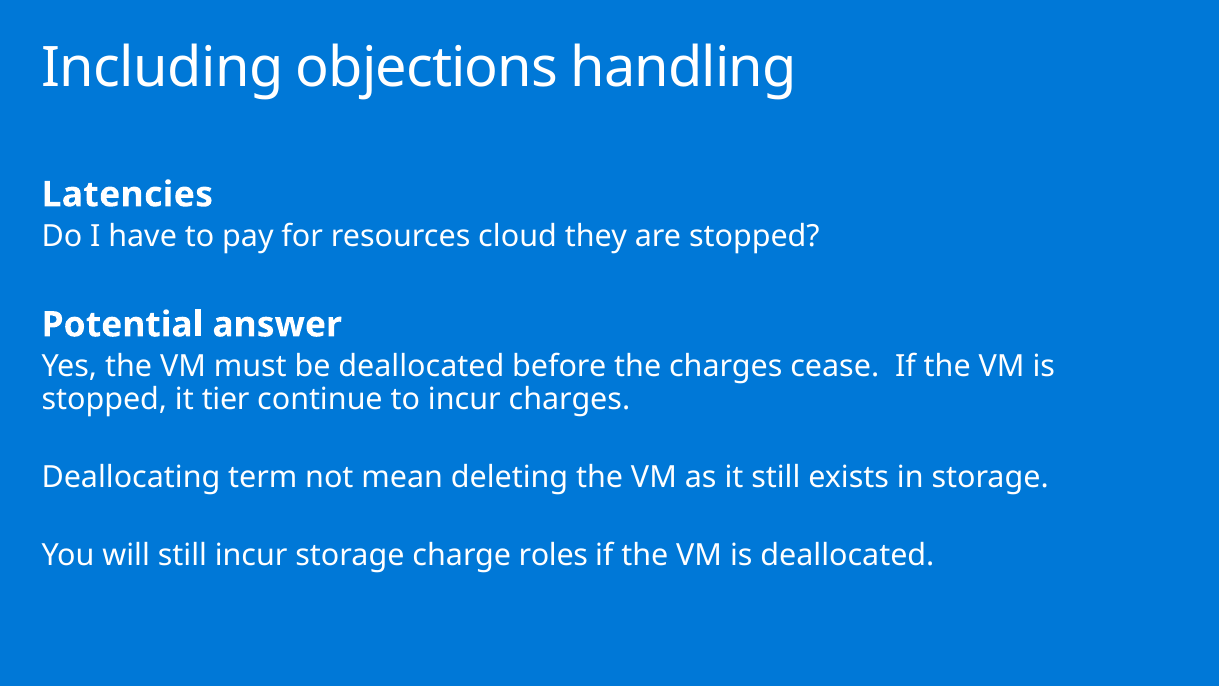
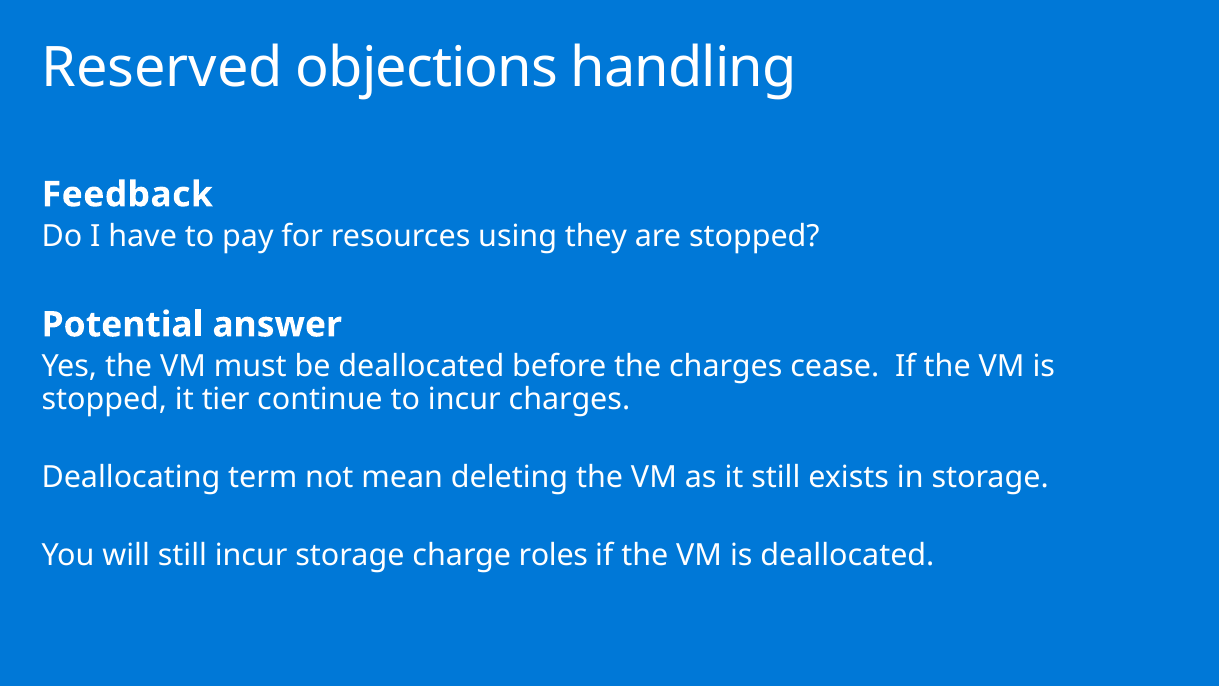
Including: Including -> Reserved (162, 68)
Latencies: Latencies -> Feedback (127, 195)
cloud: cloud -> using (518, 236)
